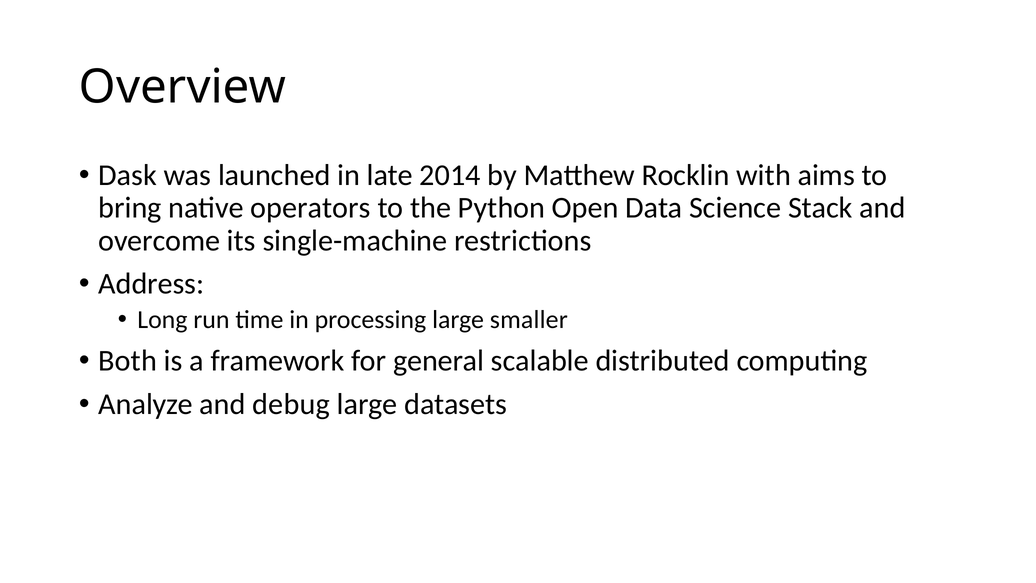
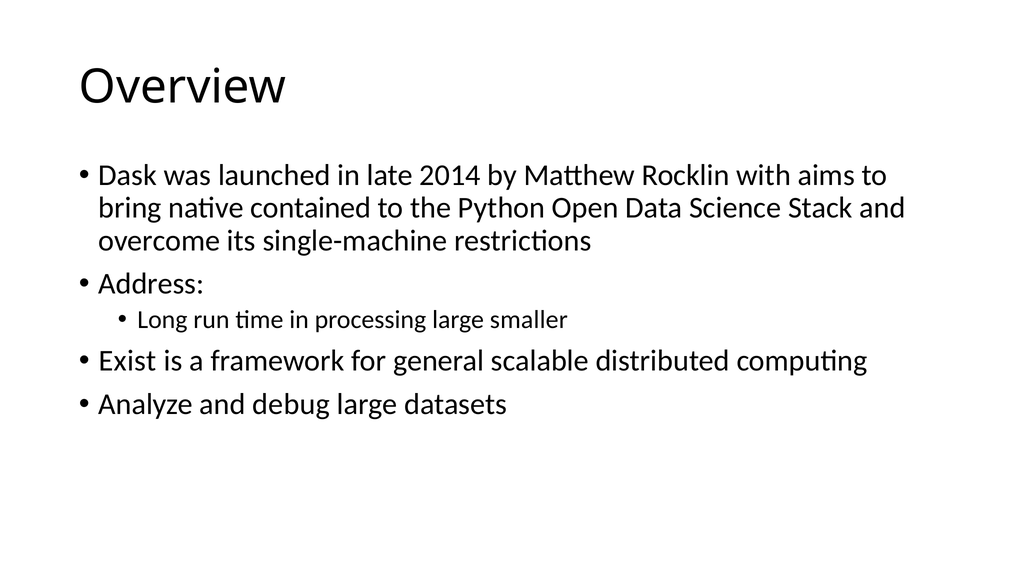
operators: operators -> contained (311, 208)
Both: Both -> Exist (128, 361)
